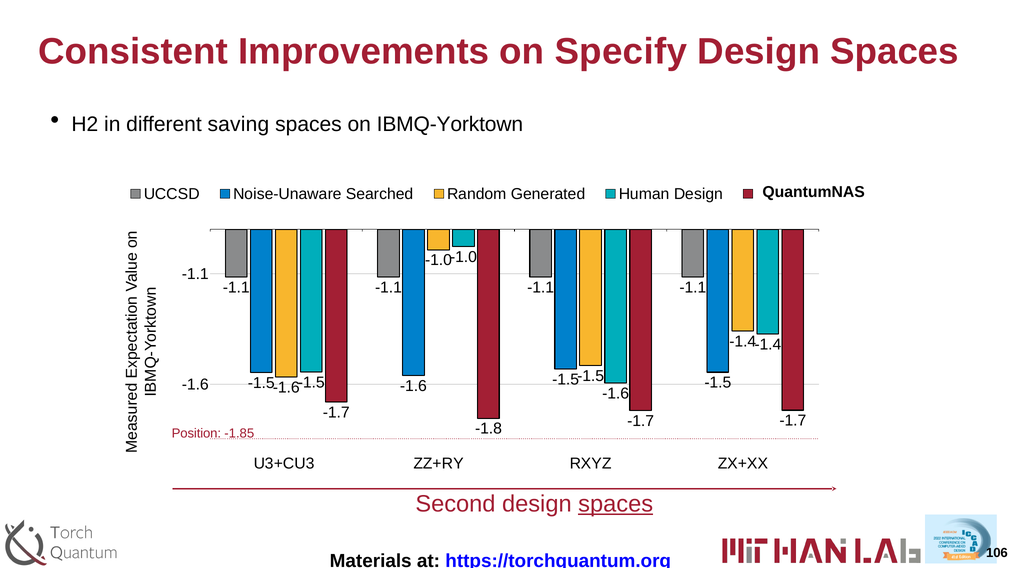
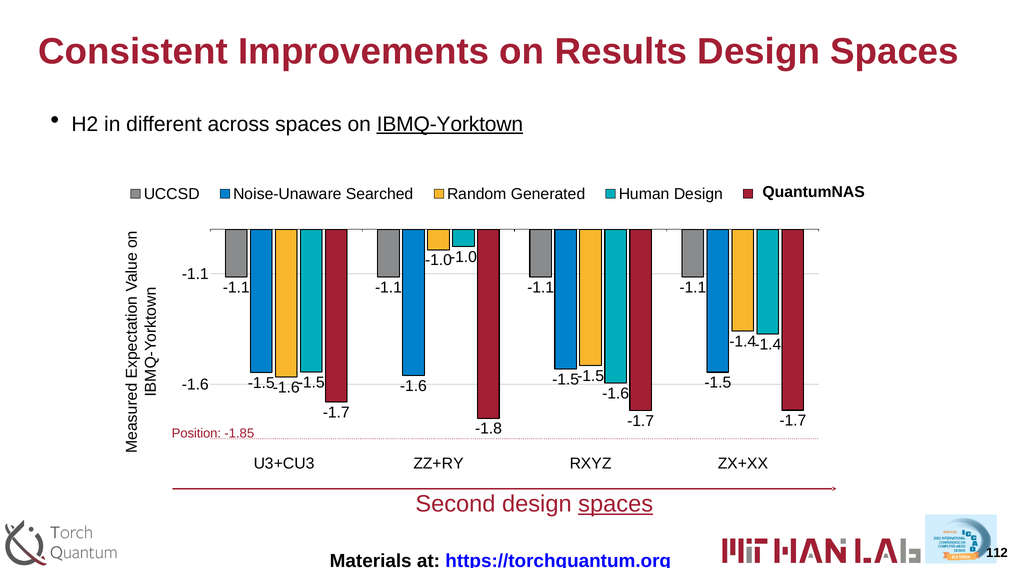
Specify: Specify -> Results (621, 52)
saving: saving -> across (238, 124)
IBMQ-Yorktown underline: none -> present (450, 124)
106: 106 -> 112 (997, 553)
